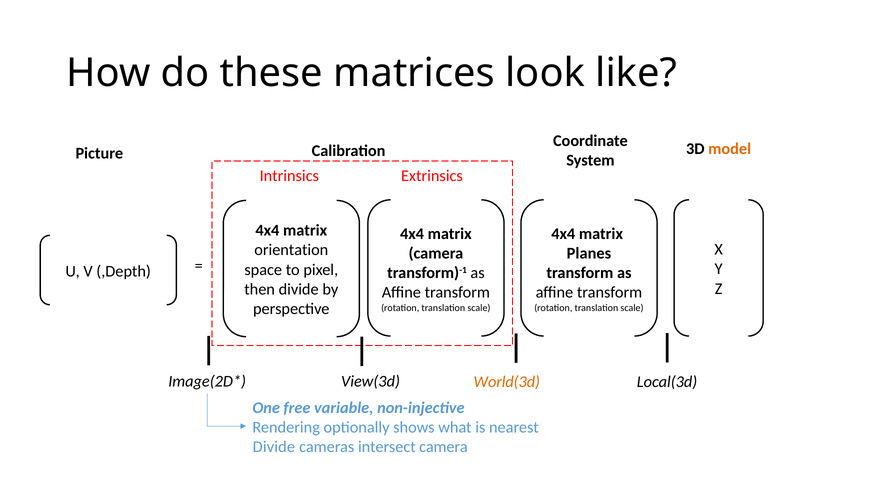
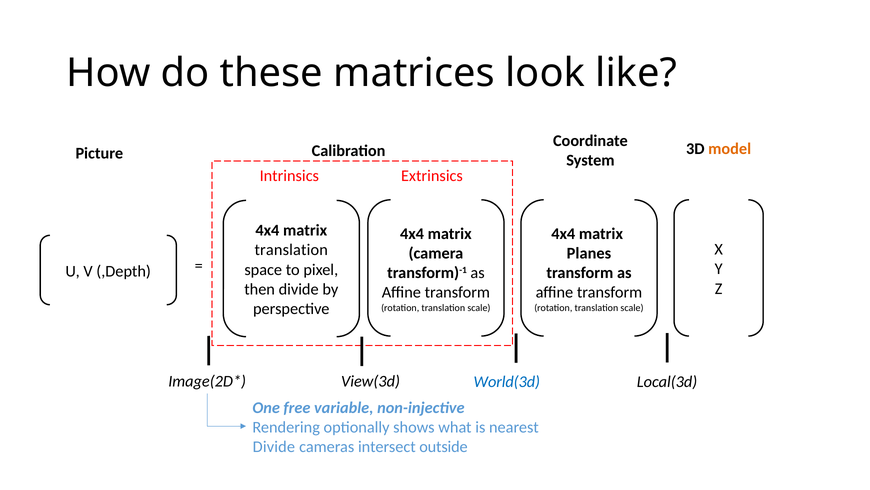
orientation: orientation -> translation (291, 250)
World(3d colour: orange -> blue (507, 381)
intersect camera: camera -> outside (443, 446)
